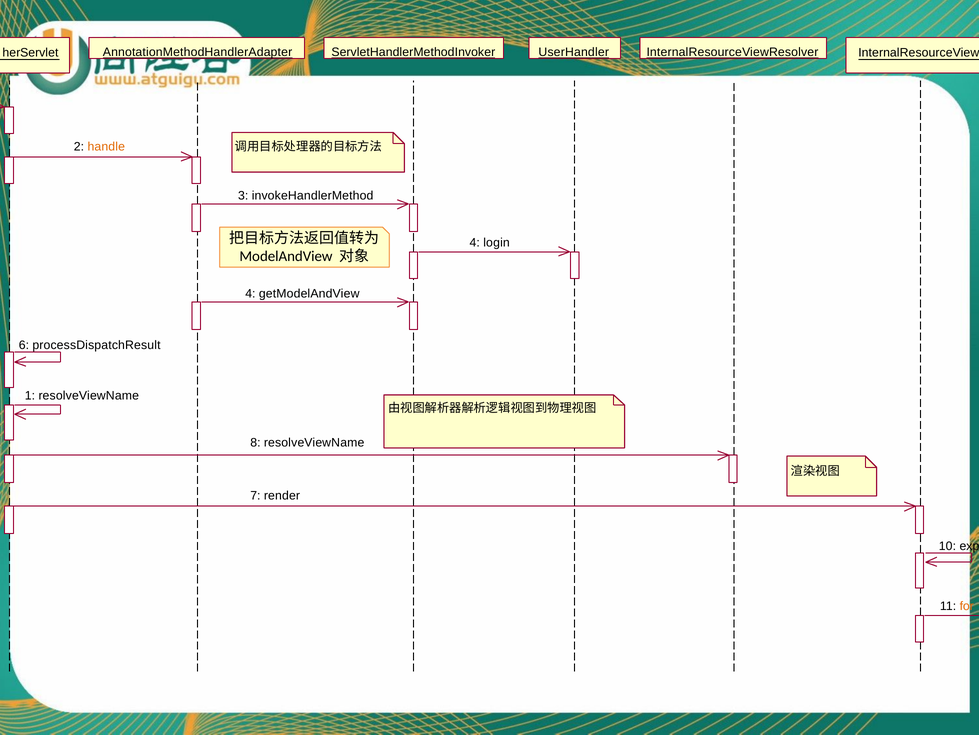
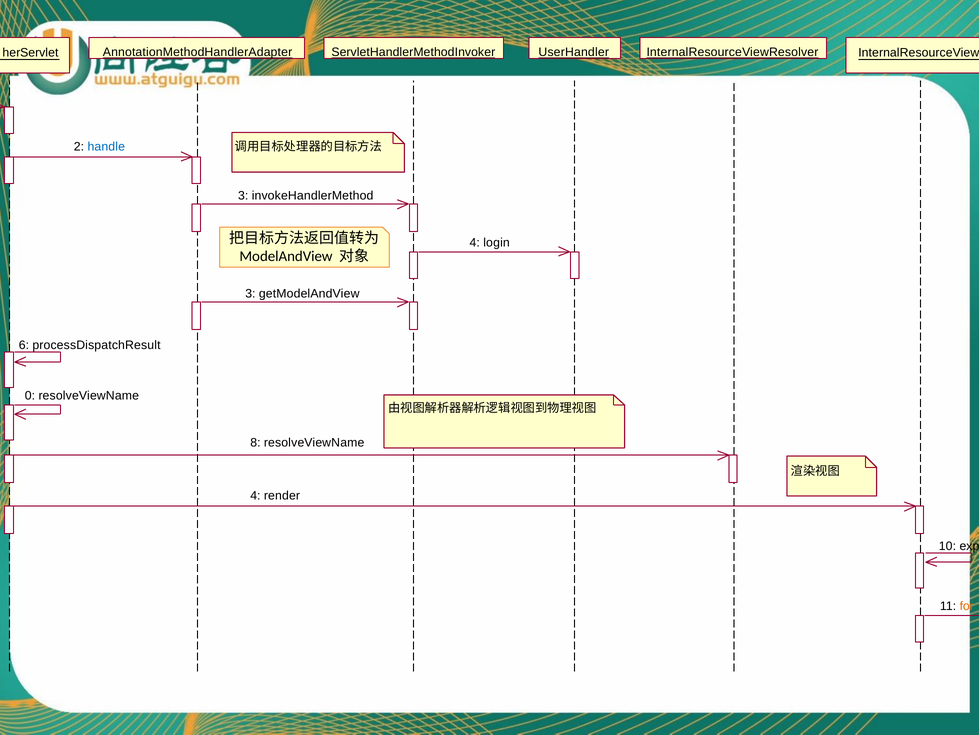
handle colour: orange -> blue (106, 147)
4: 4 -> 3 (250, 293)
1: 1 -> 0 (30, 395)
7: 7 -> 4 (255, 495)
